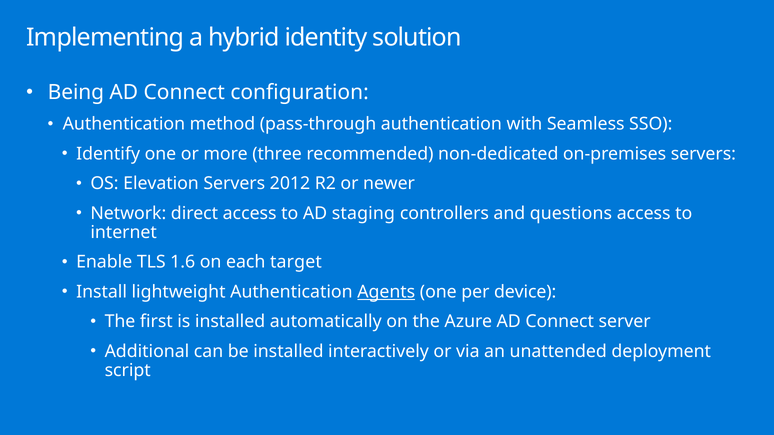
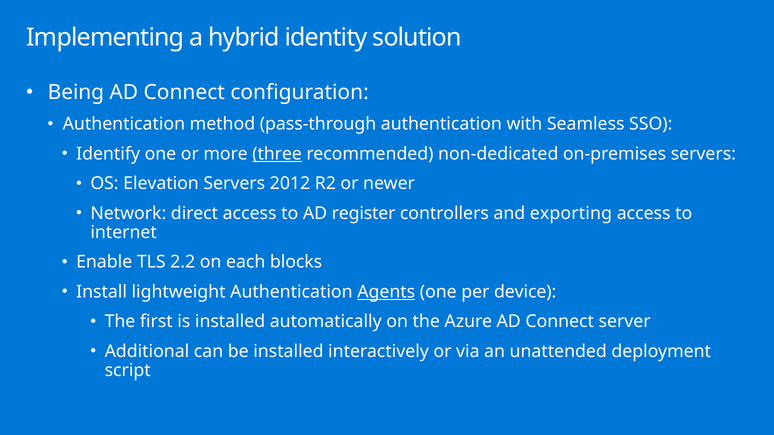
three underline: none -> present (277, 154)
staging: staging -> register (364, 213)
questions: questions -> exporting (571, 213)
1.6: 1.6 -> 2.2 (183, 262)
target: target -> blocks (296, 262)
